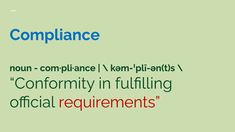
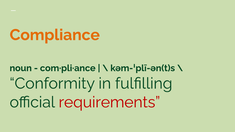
Compliance colour: blue -> orange (55, 35)
